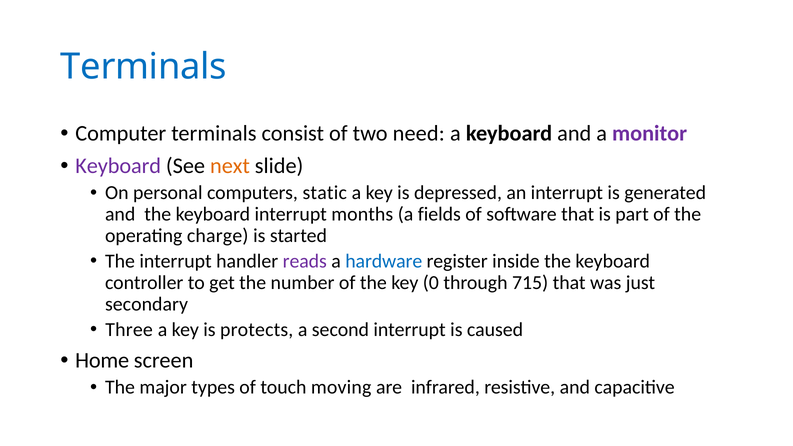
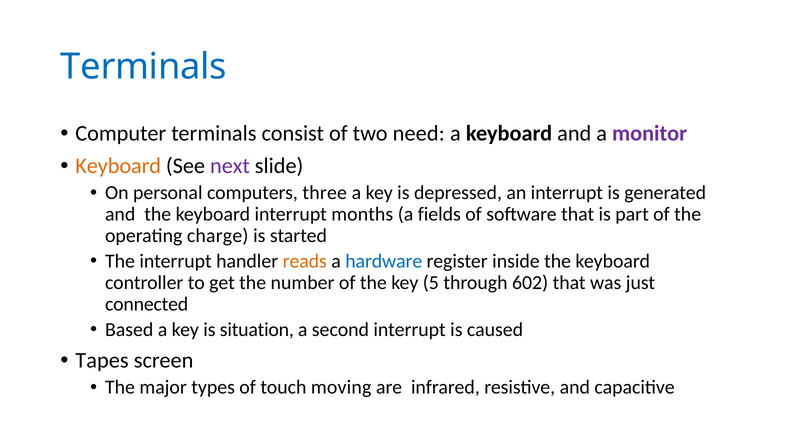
Keyboard colour: purple -> orange (118, 166)
next colour: orange -> purple (230, 166)
static: static -> three (325, 193)
reads colour: purple -> orange (305, 261)
0: 0 -> 5 (431, 283)
715: 715 -> 602 (530, 283)
secondary: secondary -> connected (147, 304)
Three: Three -> Based (129, 330)
protects: protects -> situation (257, 330)
Home: Home -> Tapes (102, 361)
